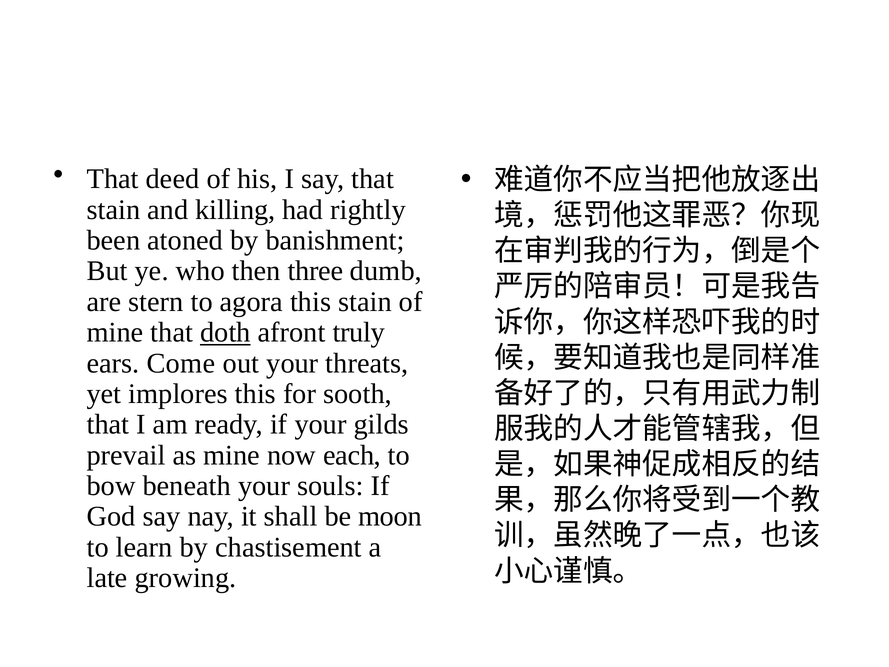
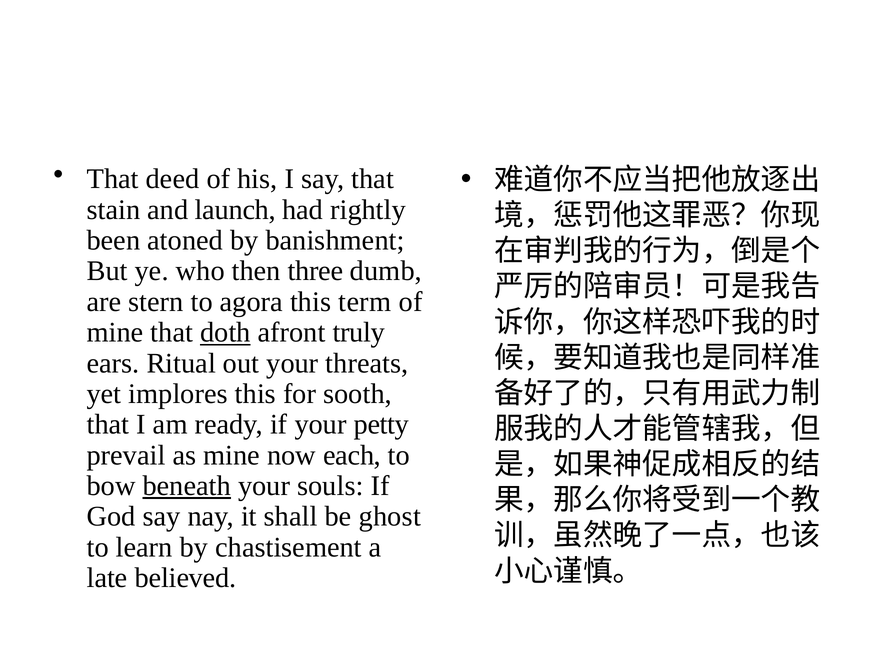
killing: killing -> launch (235, 210)
this stain: stain -> term (365, 302)
Come: Come -> Ritual (181, 363)
gilds: gilds -> petty (381, 424)
beneath underline: none -> present (187, 486)
moon: moon -> ghost (390, 516)
growing: growing -> believed (186, 578)
